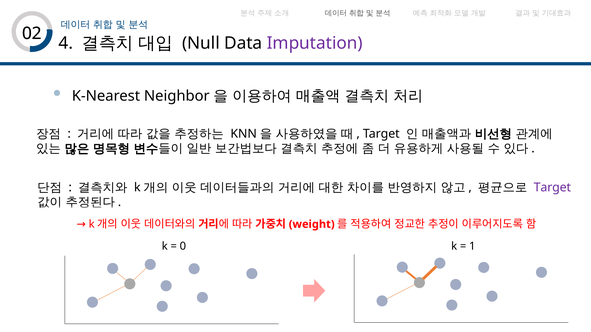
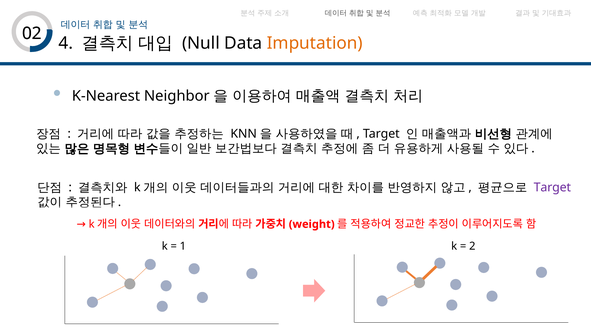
Imputation colour: purple -> orange (315, 43)
0: 0 -> 1 (183, 247)
1: 1 -> 2 (472, 247)
